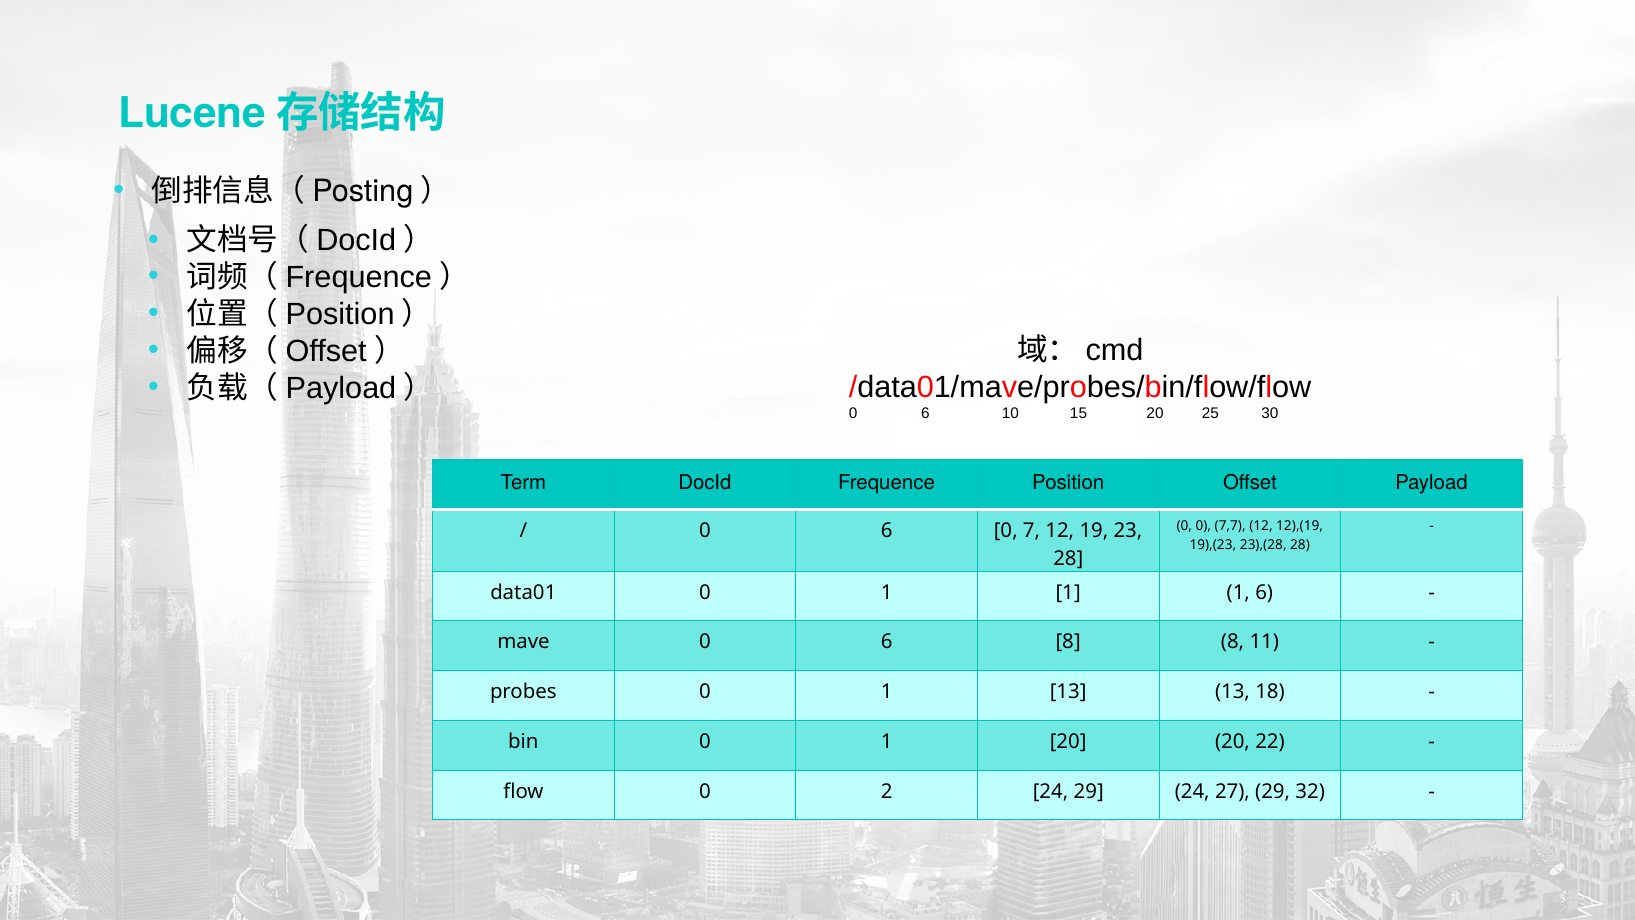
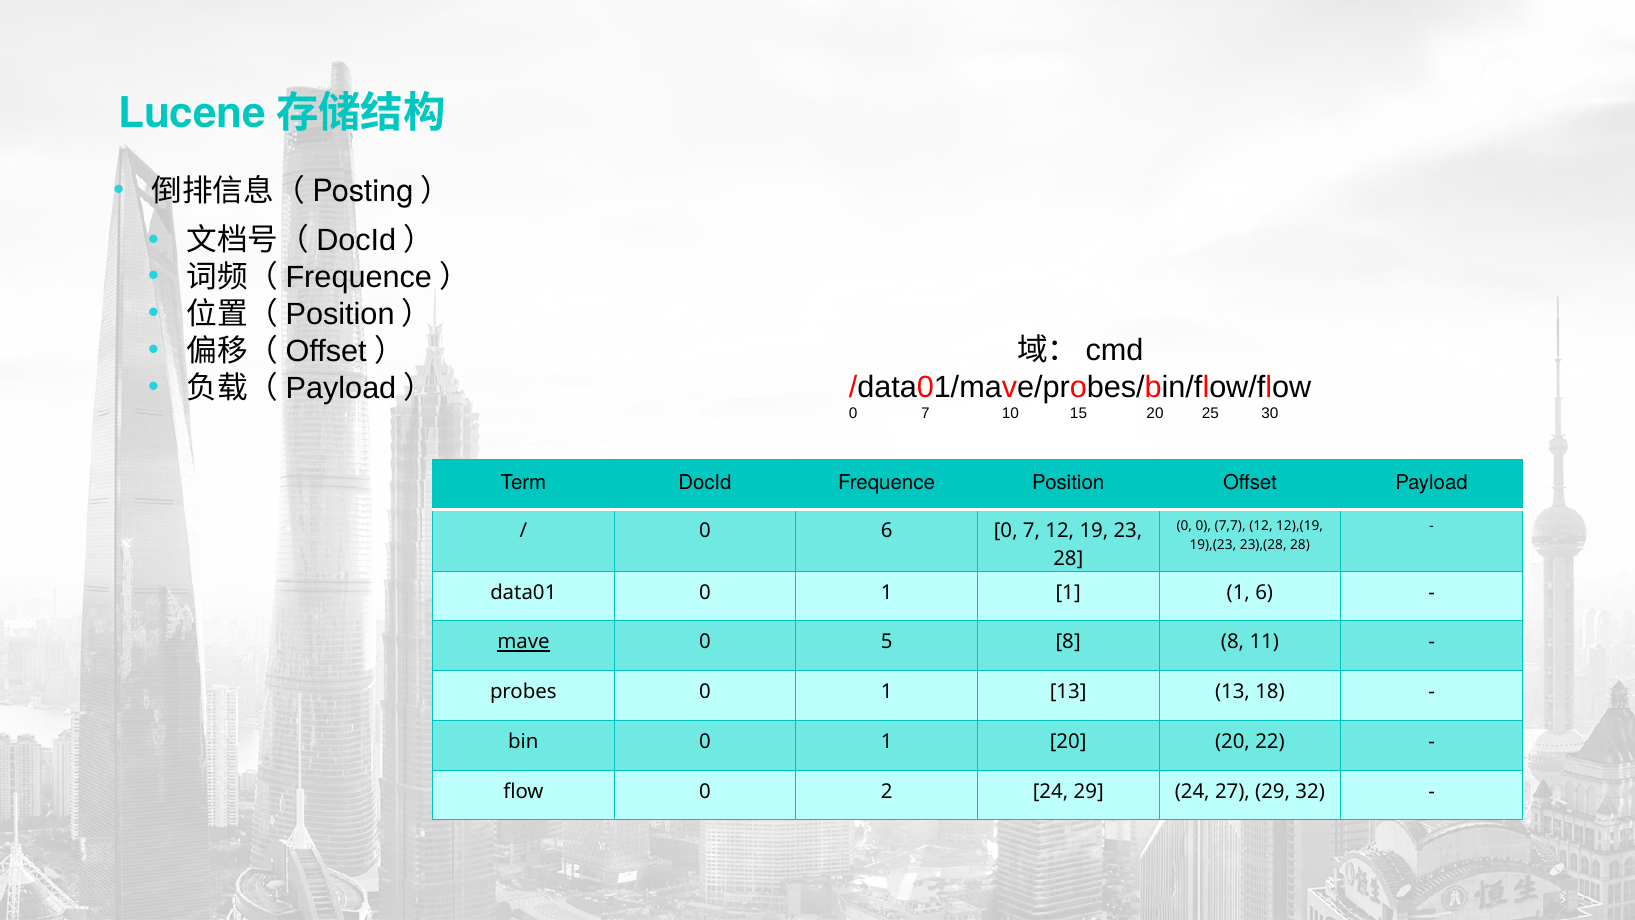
6: 6 -> 7 (925, 414)
mave underline: none -> present (523, 642)
6: 6 -> 5 (887, 642)
